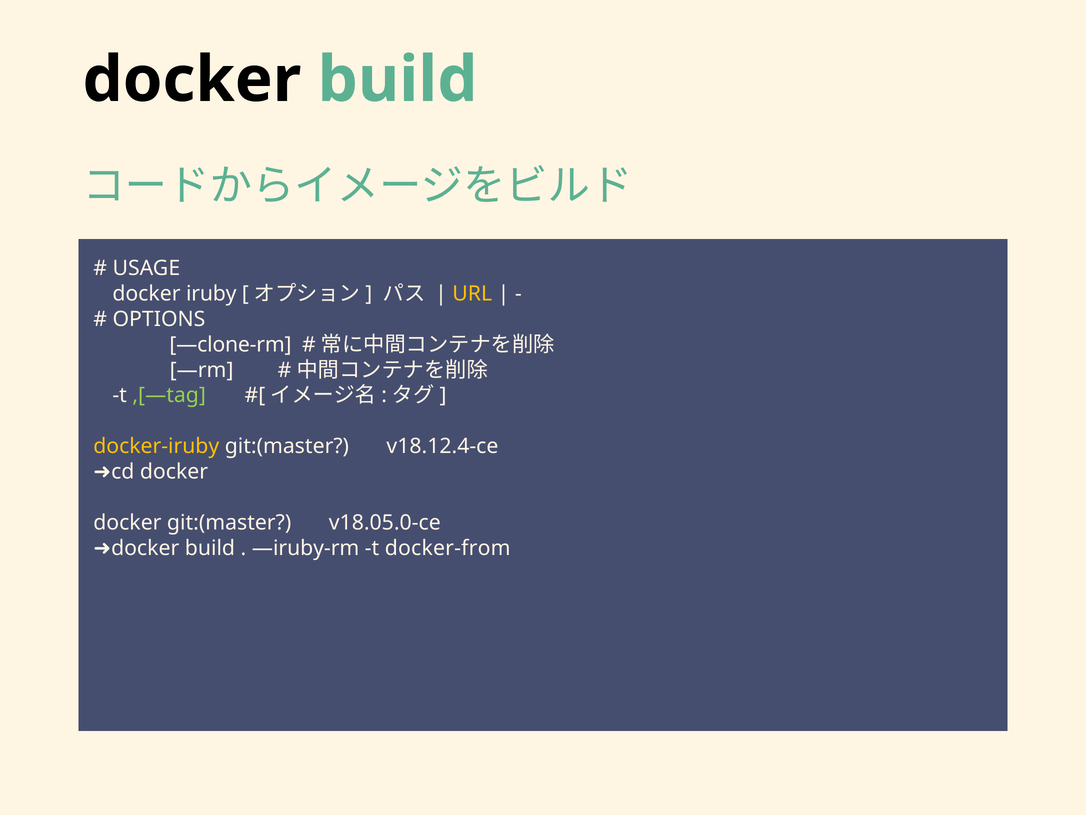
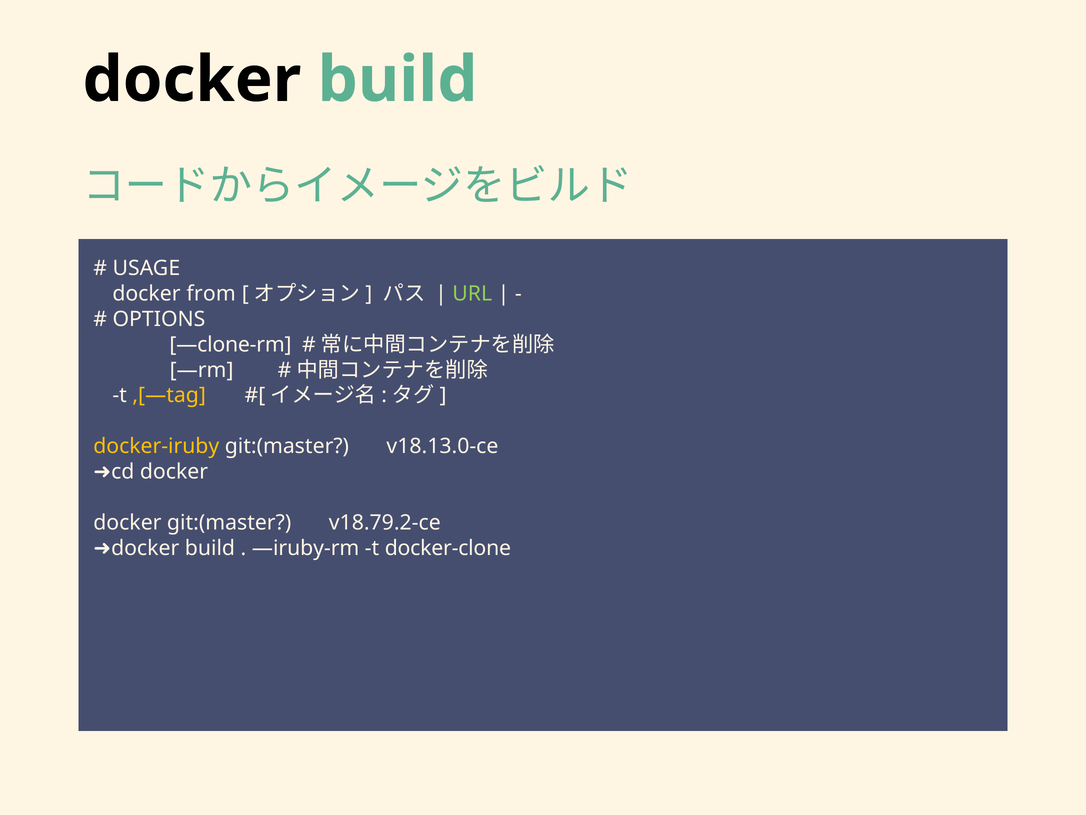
iruby: iruby -> from (211, 293)
URL colour: yellow -> light green (472, 293)
,[—tag colour: light green -> yellow (169, 395)
v18.12.4-ce: v18.12.4-ce -> v18.13.0-ce (442, 446)
v18.05.0-ce: v18.05.0-ce -> v18.79.2-ce (385, 523)
docker-from: docker-from -> docker-clone (448, 548)
